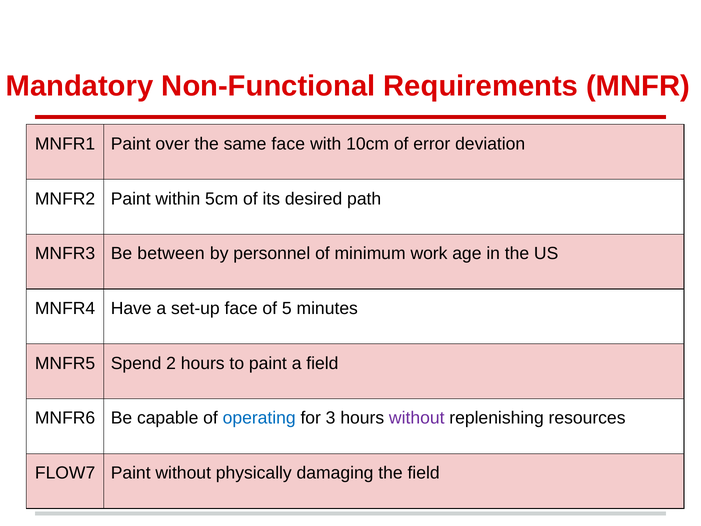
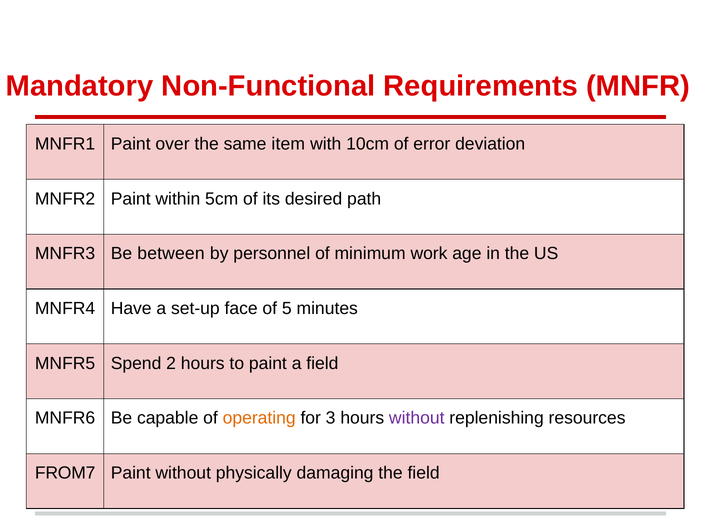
same face: face -> item (288, 144)
operating colour: blue -> orange (259, 418)
FLOW7: FLOW7 -> FROM7 (65, 473)
